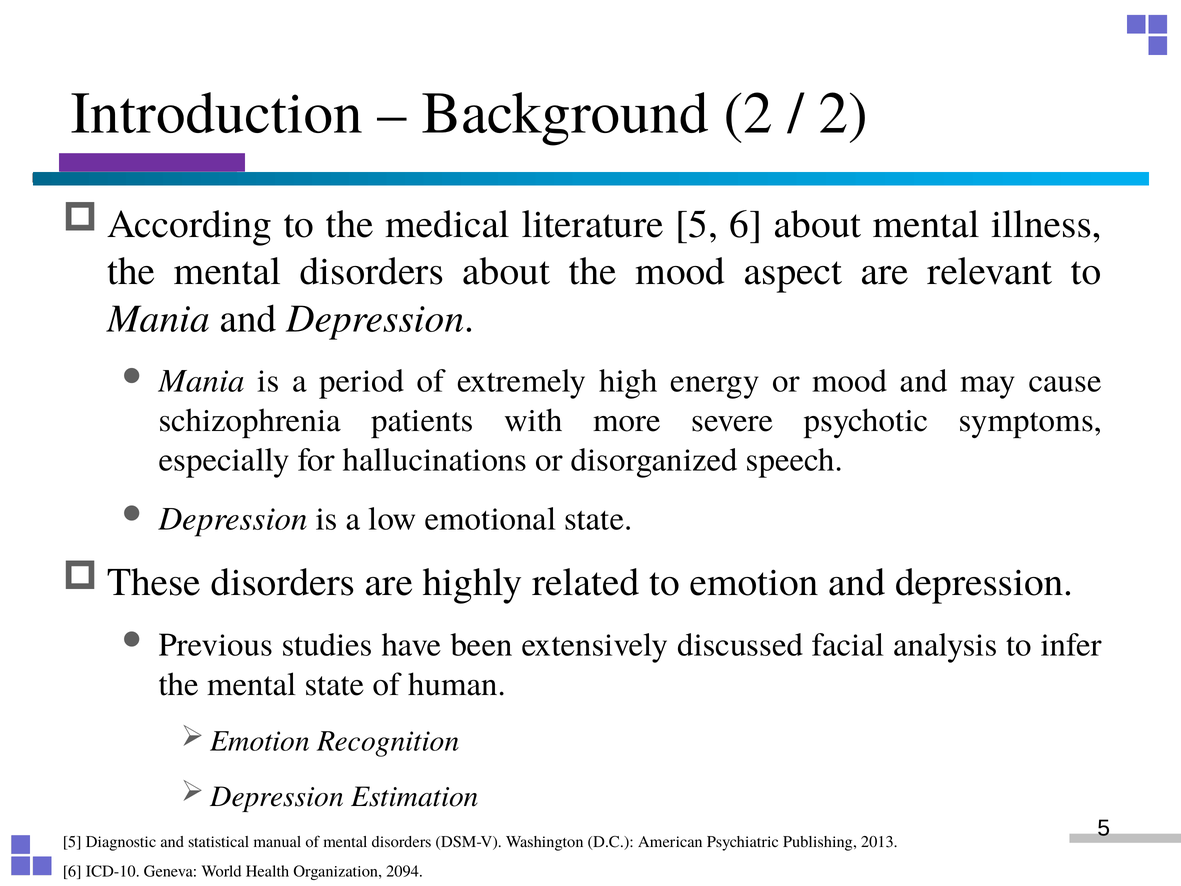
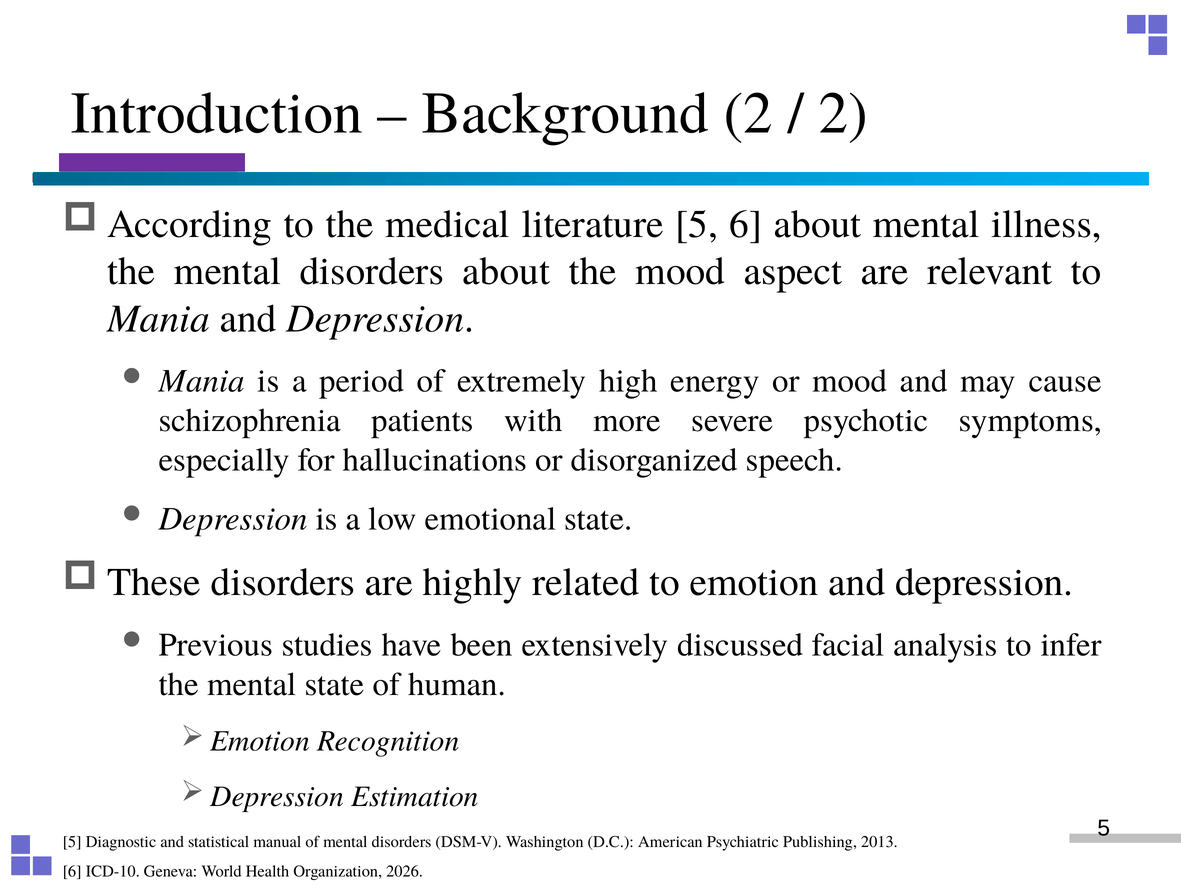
2094: 2094 -> 2026 (405, 871)
